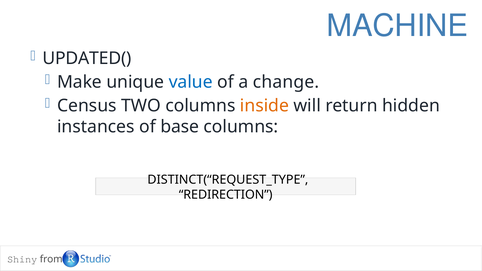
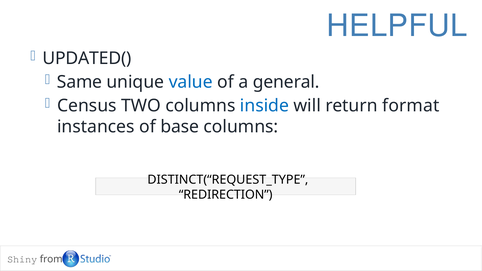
MACHINE: MACHINE -> HELPFUL (397, 26)
Make: Make -> Same (80, 82)
change: change -> general (286, 82)
inside colour: orange -> blue (264, 106)
hidden: hidden -> format (411, 106)
